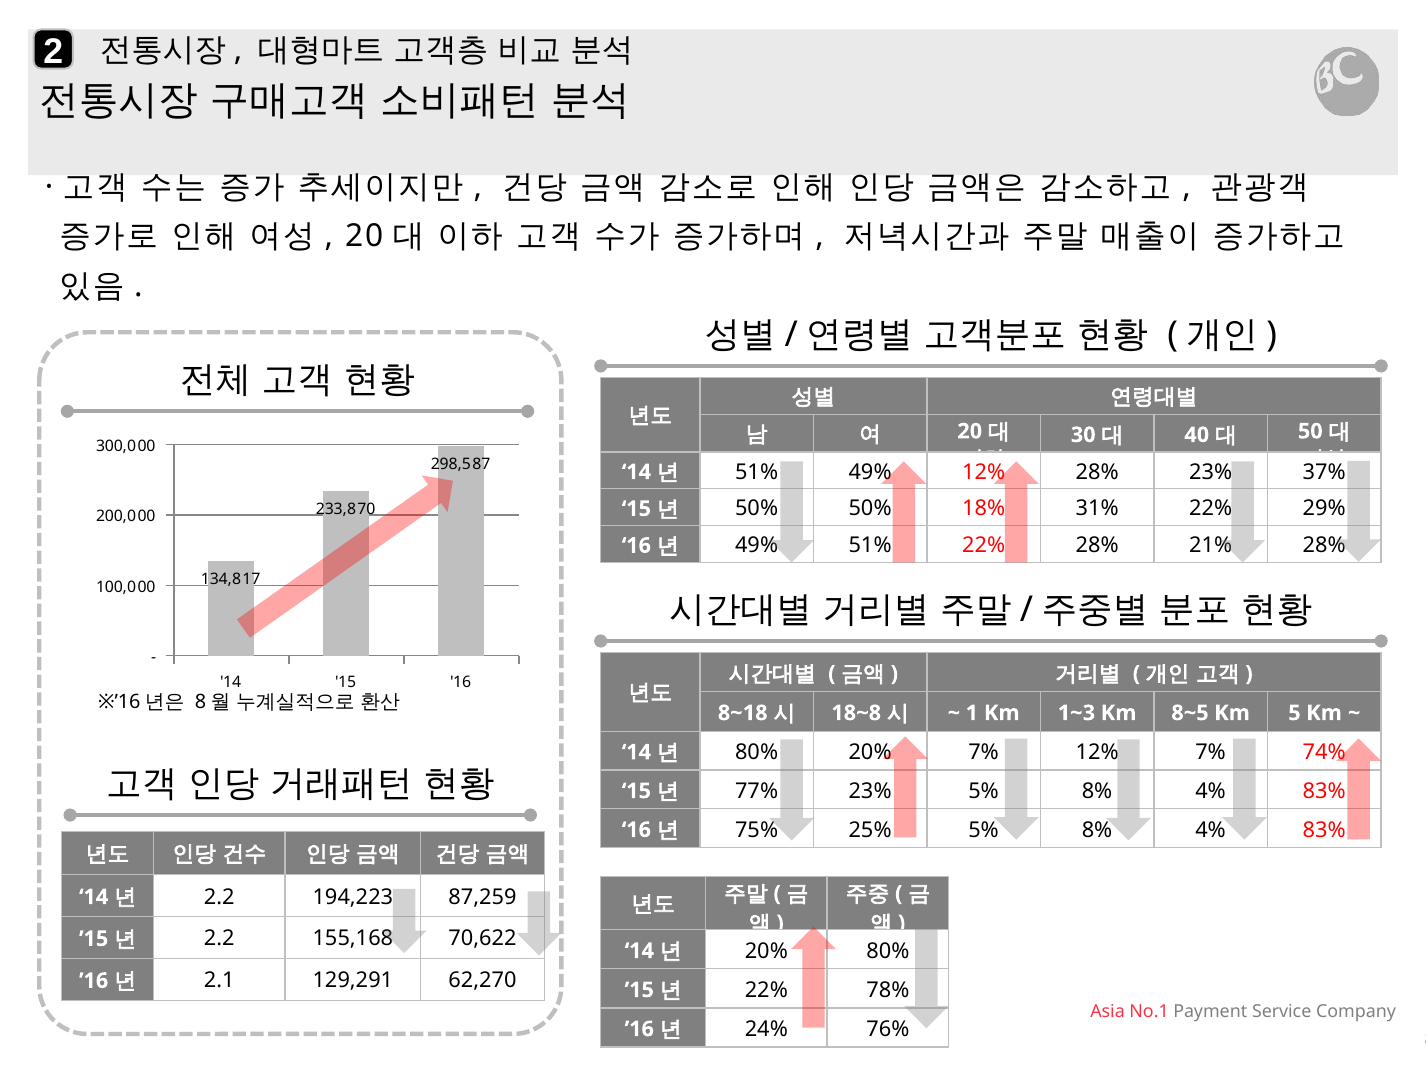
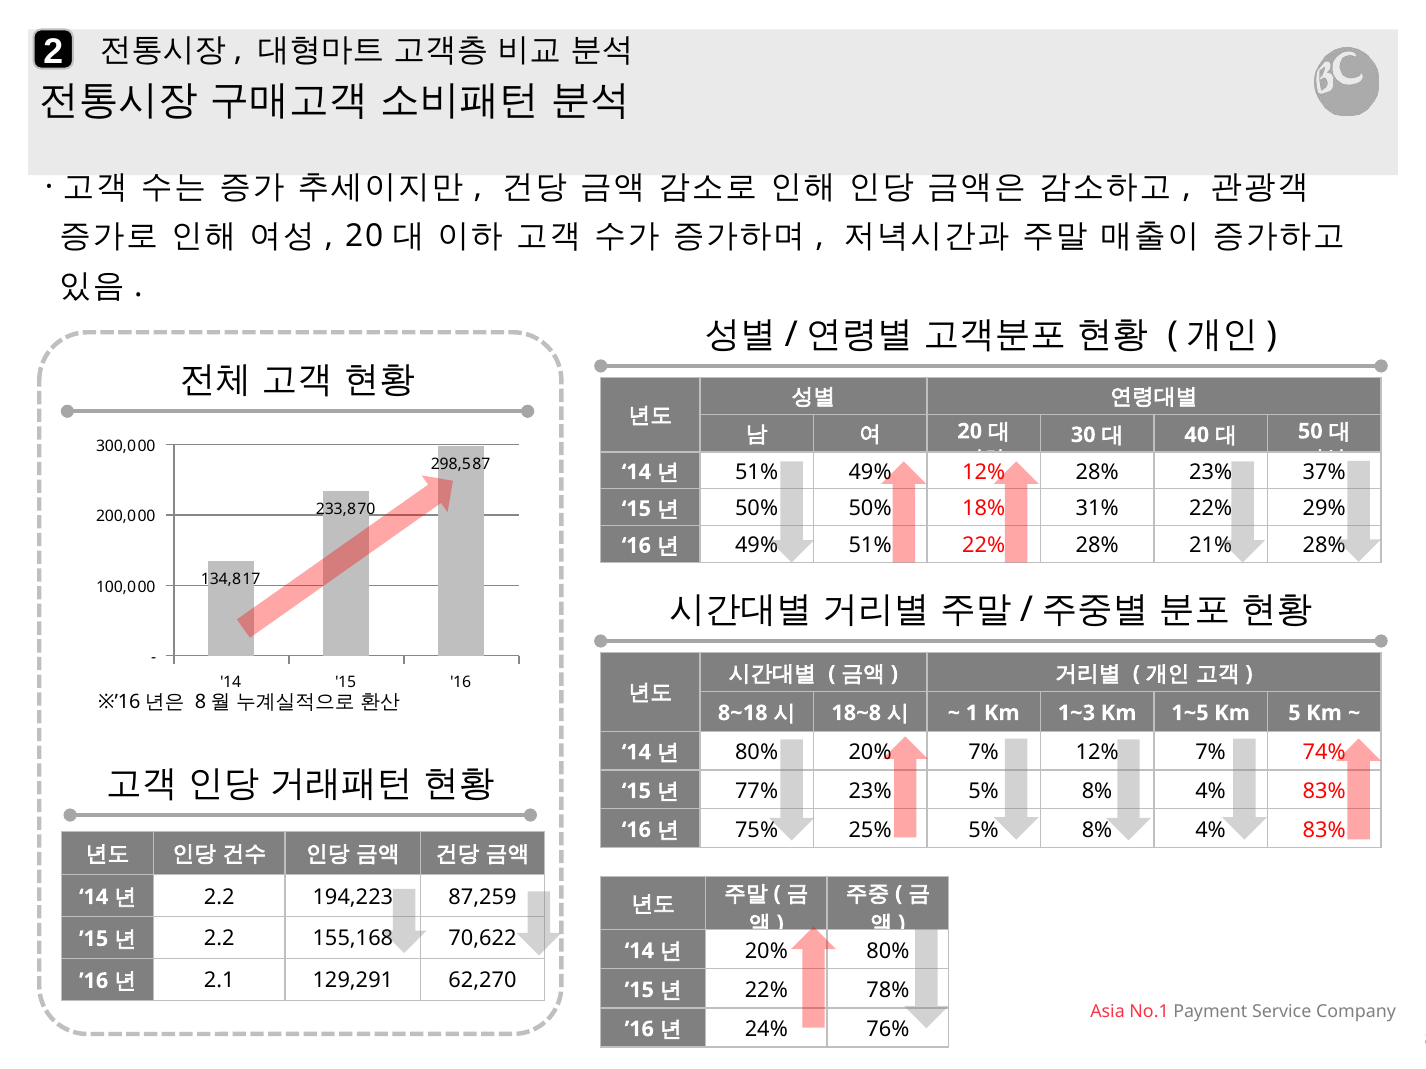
8~5: 8~5 -> 1~5 (1190, 713)
